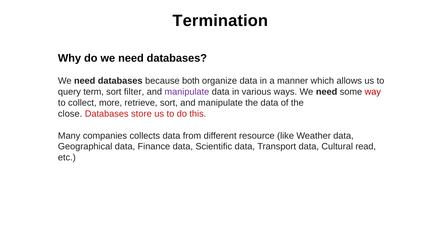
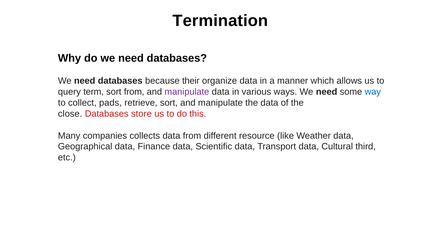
both: both -> their (191, 81)
sort filter: filter -> from (134, 92)
way colour: red -> blue (373, 92)
more: more -> pads (110, 103)
read: read -> third (366, 147)
